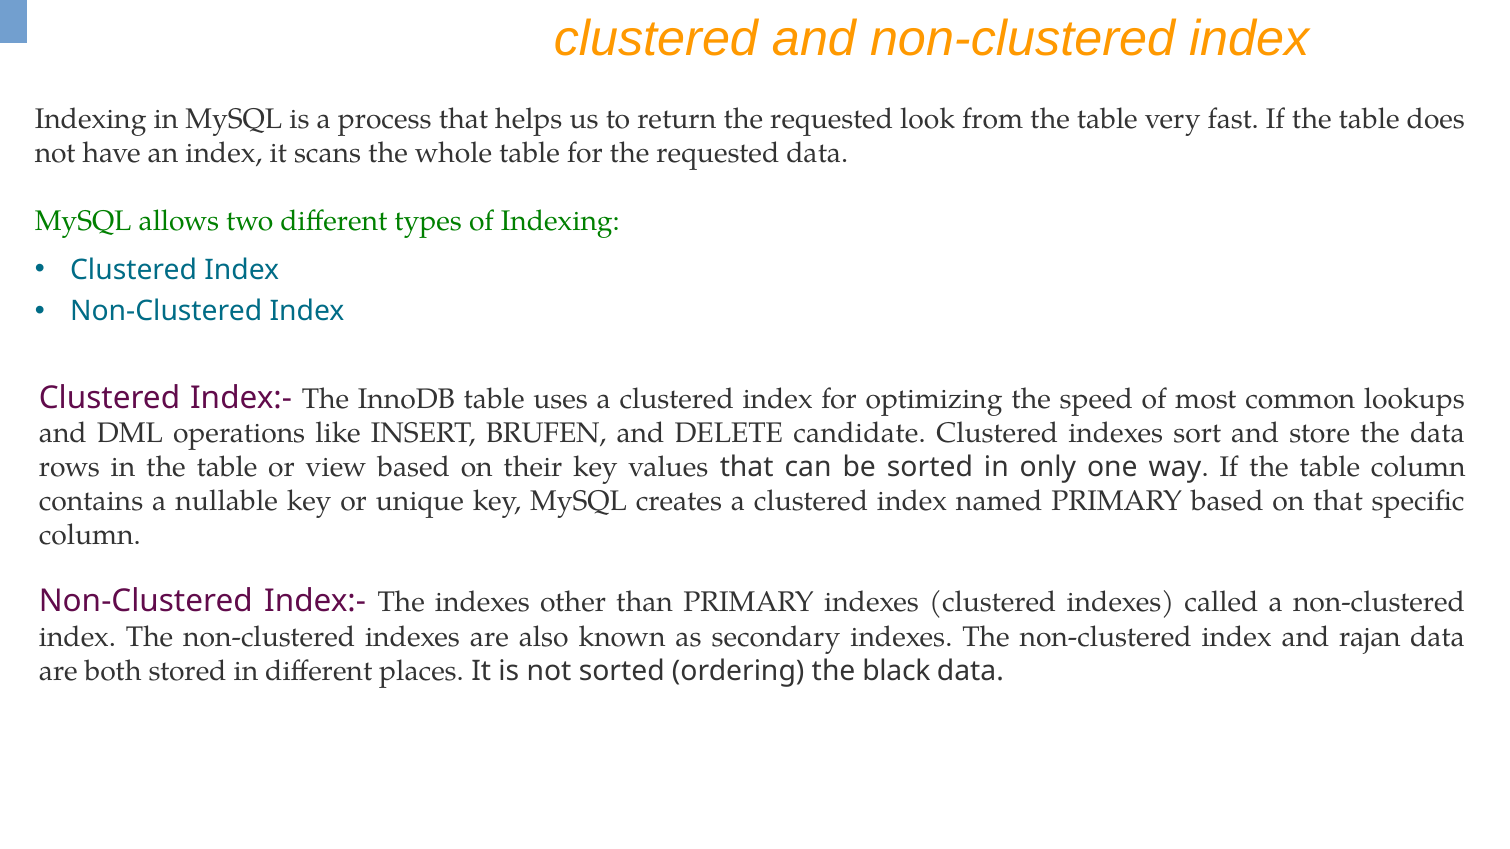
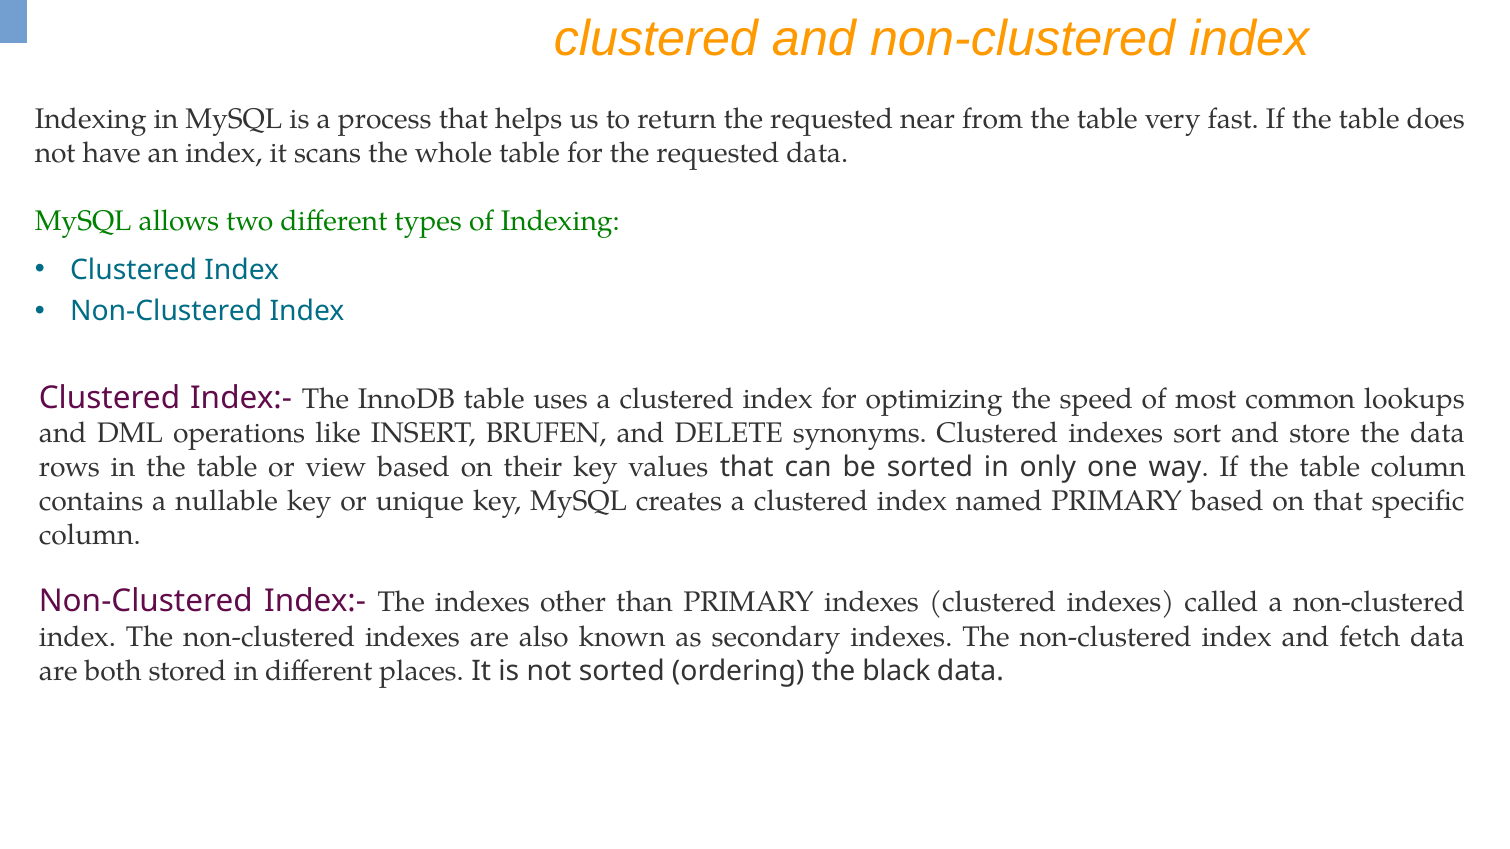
look: look -> near (928, 119)
candidate: candidate -> synonyms (860, 433)
rajan: rajan -> fetch (1370, 637)
